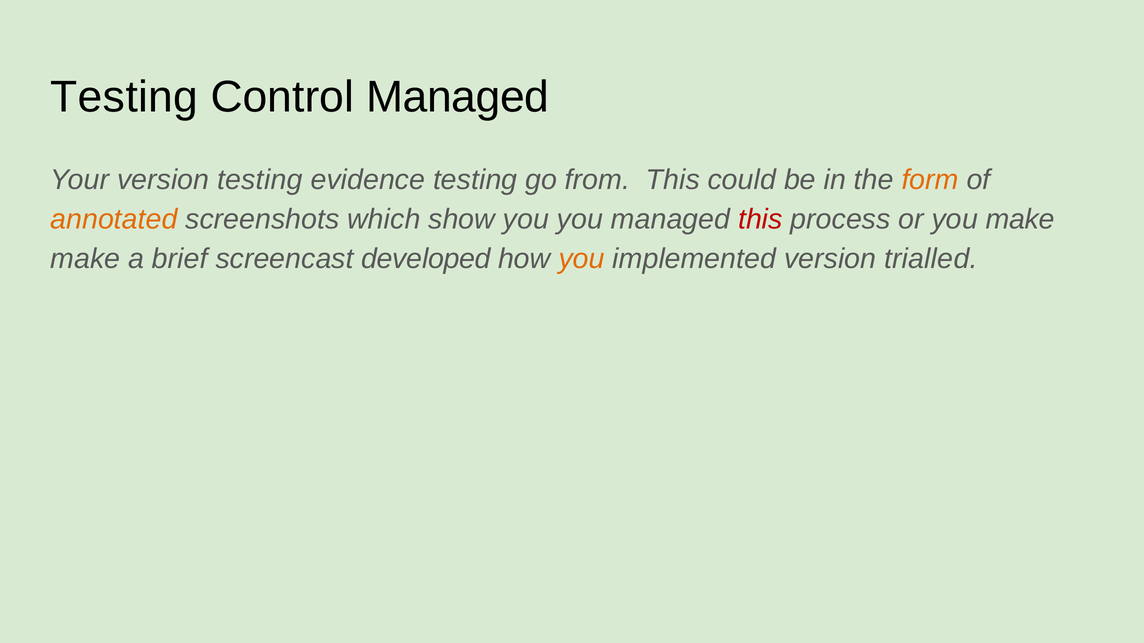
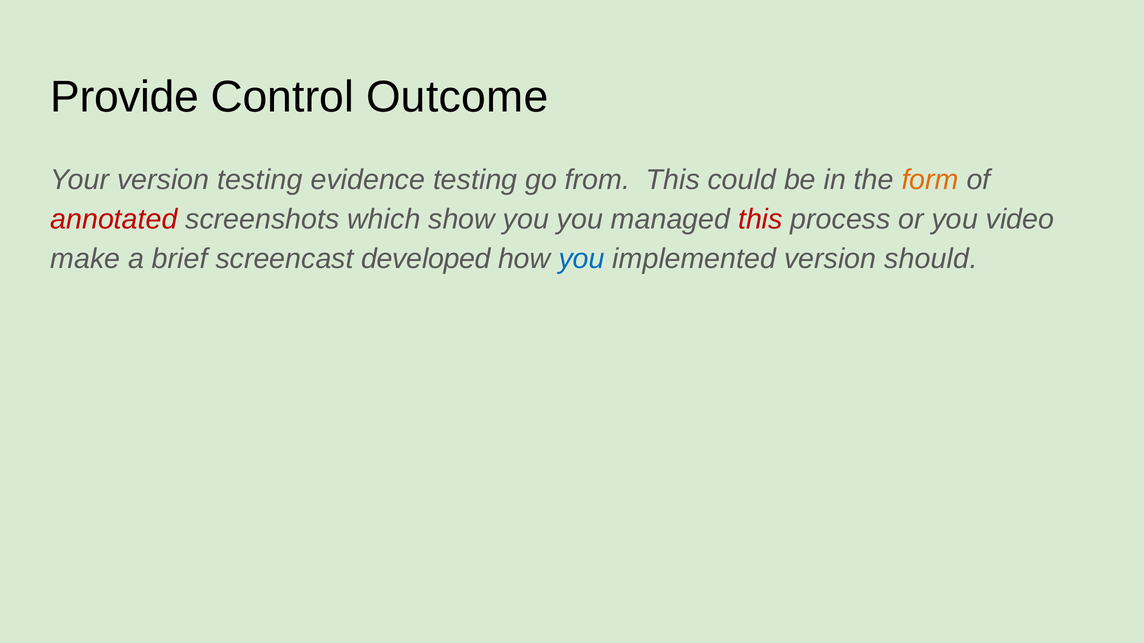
Testing: Testing -> Provide (125, 97)
Control Managed: Managed -> Outcome (457, 97)
annotated colour: orange -> red (114, 219)
you make: make -> video (1020, 219)
you colour: orange -> blue (582, 259)
trialled: trialled -> should (931, 259)
